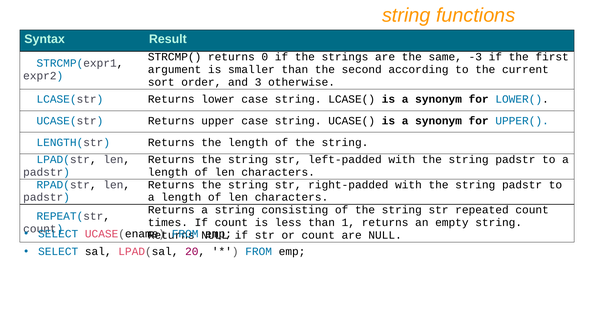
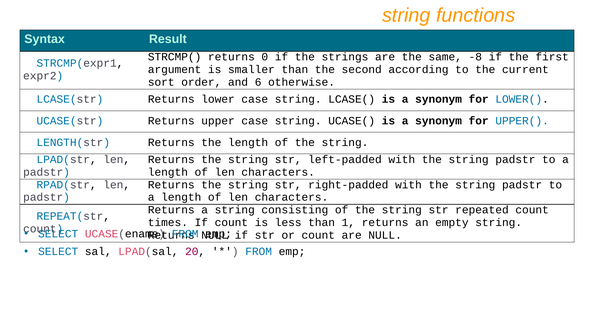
-3: -3 -> -8 (475, 57)
3: 3 -> 6 (258, 82)
